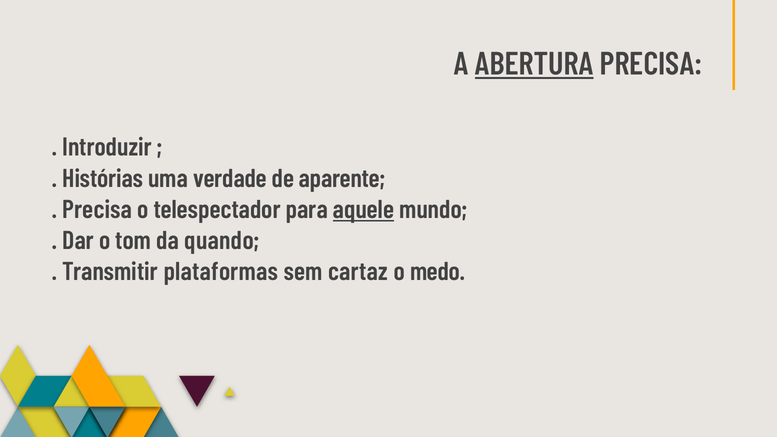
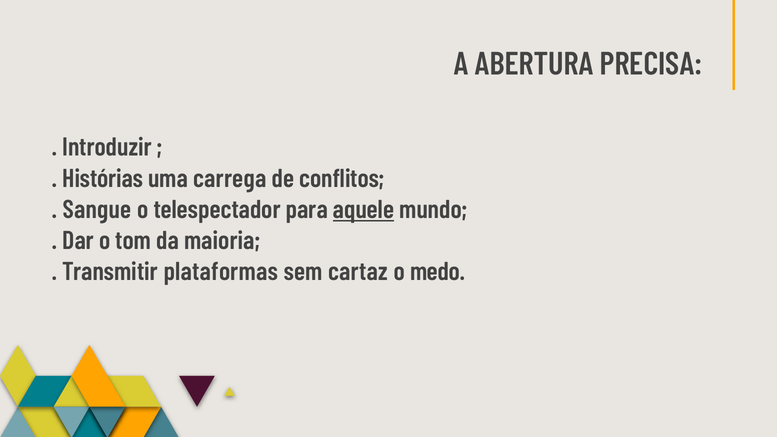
ABERTURA underline: present -> none (534, 64)
verdade: verdade -> carrega (230, 179)
aparente: aparente -> conflitos (342, 179)
Precisa: Precisa -> Sangue (97, 210)
quando: quando -> maioria (222, 241)
